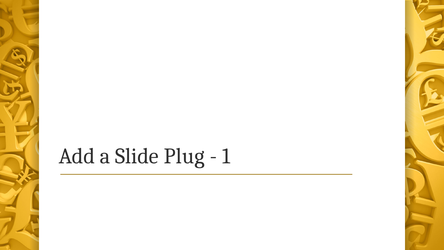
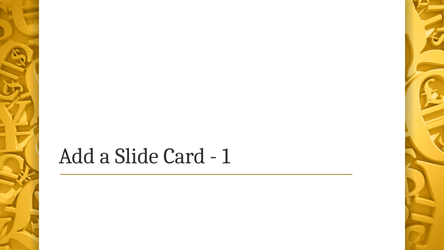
Plug: Plug -> Card (184, 156)
